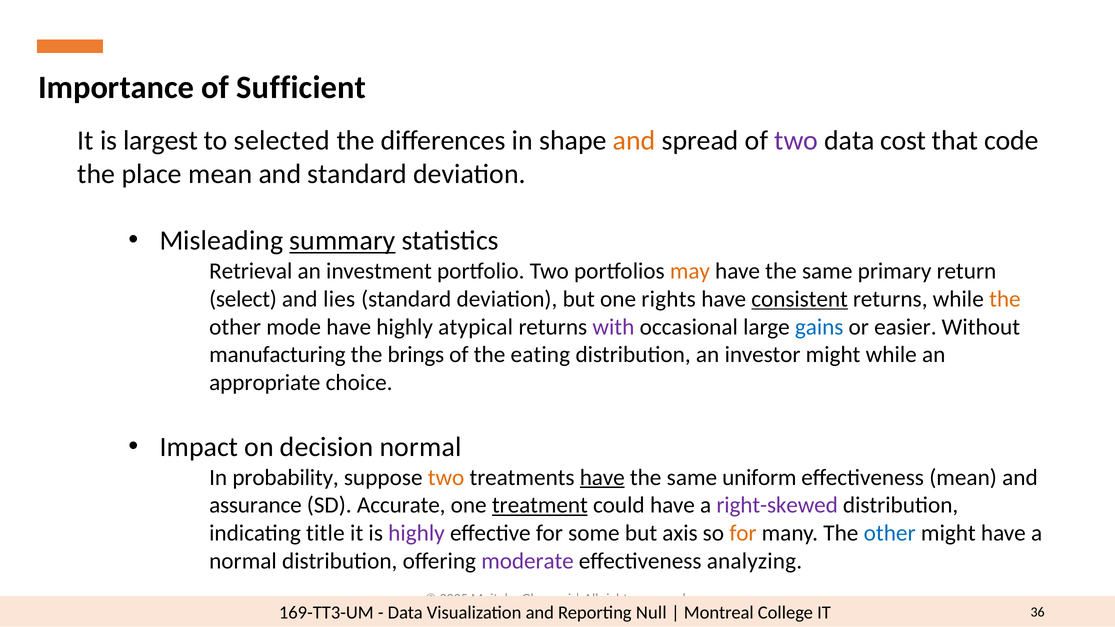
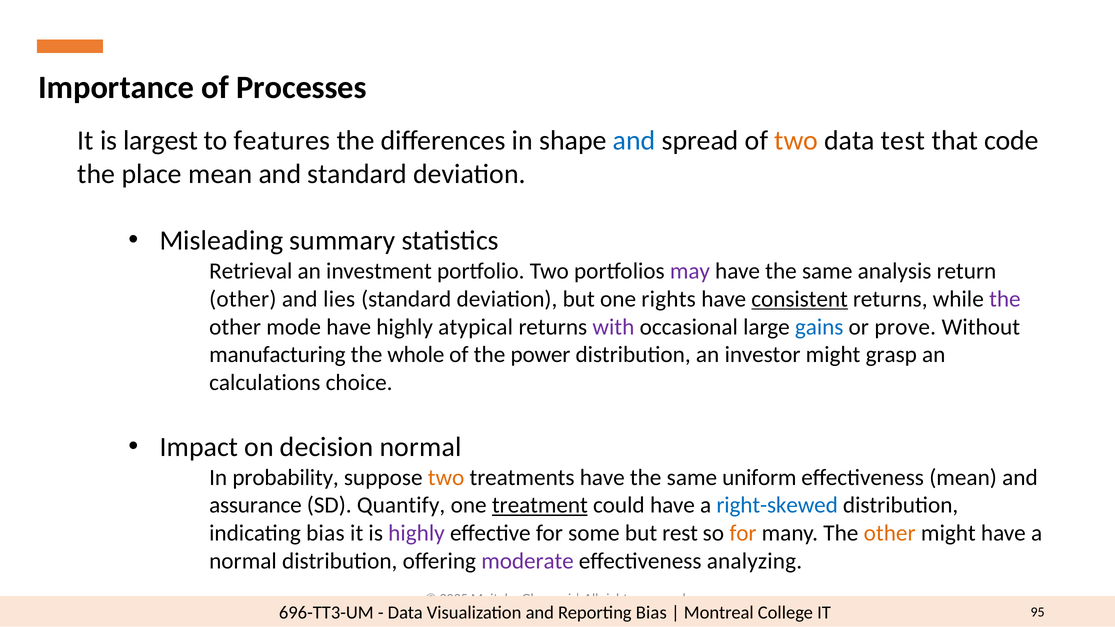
Sufficient: Sufficient -> Processes (301, 87)
selected: selected -> features (282, 140)
and colour: orange -> blue (634, 140)
two colour: purple -> orange (796, 140)
cost: cost -> test (903, 140)
summary underline: present -> none (342, 241)
may colour: orange -> purple (690, 271)
primary: primary -> analysis (895, 271)
select: select -> other (243, 299)
the colour: orange -> purple (1005, 299)
easier: easier -> prove (905, 327)
brings: brings -> whole (416, 355)
eating: eating -> power (541, 355)
might while: while -> grasp (891, 355)
appropriate: appropriate -> calculations (265, 383)
have underline: present -> none (602, 478)
Accurate: Accurate -> Quantify (401, 505)
right-skewed colour: purple -> blue (777, 505)
indicating title: title -> bias (325, 533)
axis: axis -> rest (680, 533)
other colour: blue -> orange (890, 533)
169-TT3-UM: 169-TT3-UM -> 696-TT3-UM (326, 613)
Reporting Null: Null -> Bias (651, 613)
36: 36 -> 95 (1038, 613)
